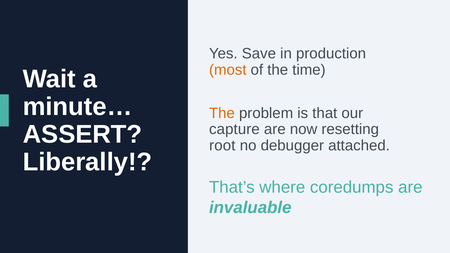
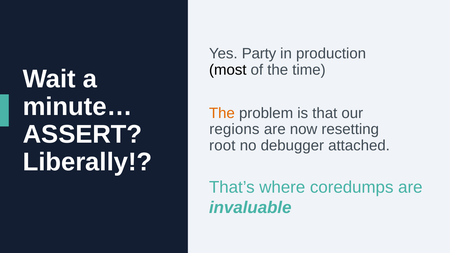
Save: Save -> Party (259, 54)
most colour: orange -> black (228, 70)
capture: capture -> regions (234, 129)
